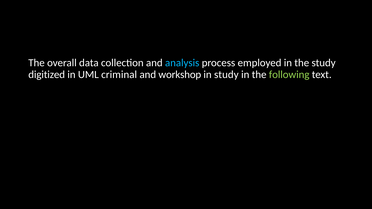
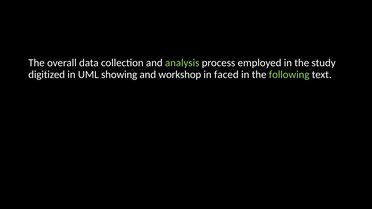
analysis colour: light blue -> light green (182, 63)
criminal: criminal -> showing (119, 75)
in study: study -> faced (226, 75)
